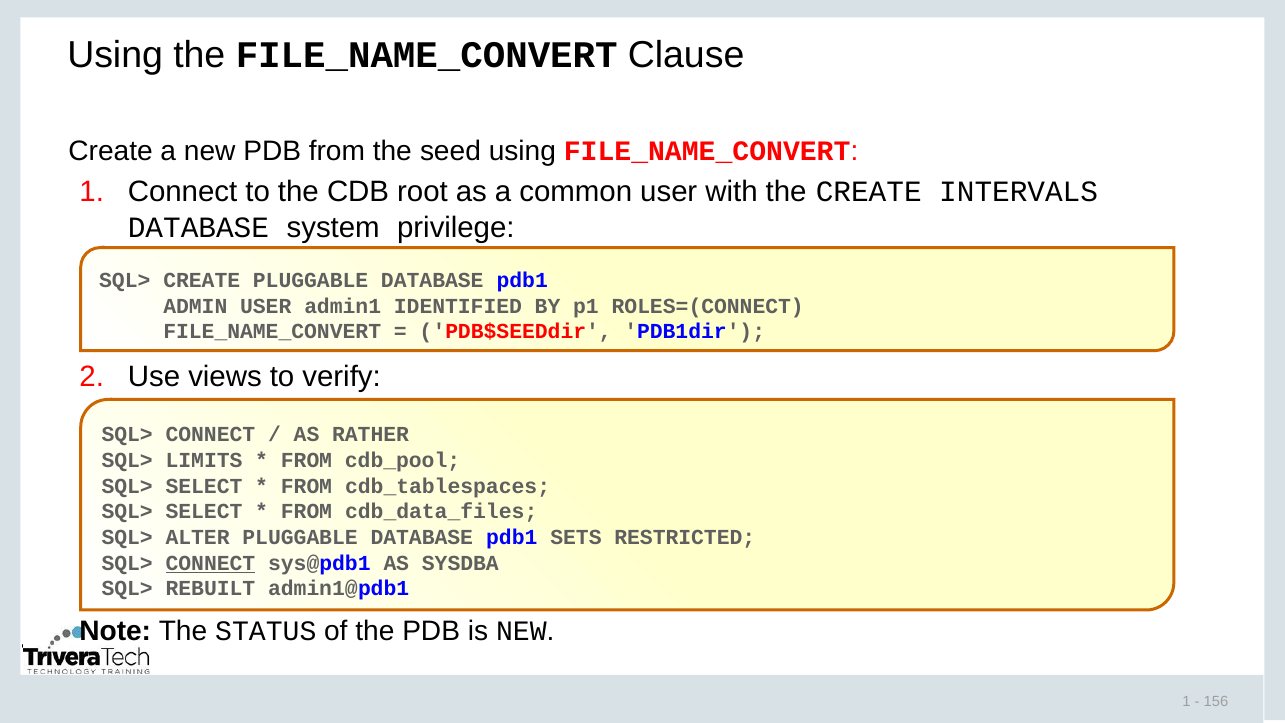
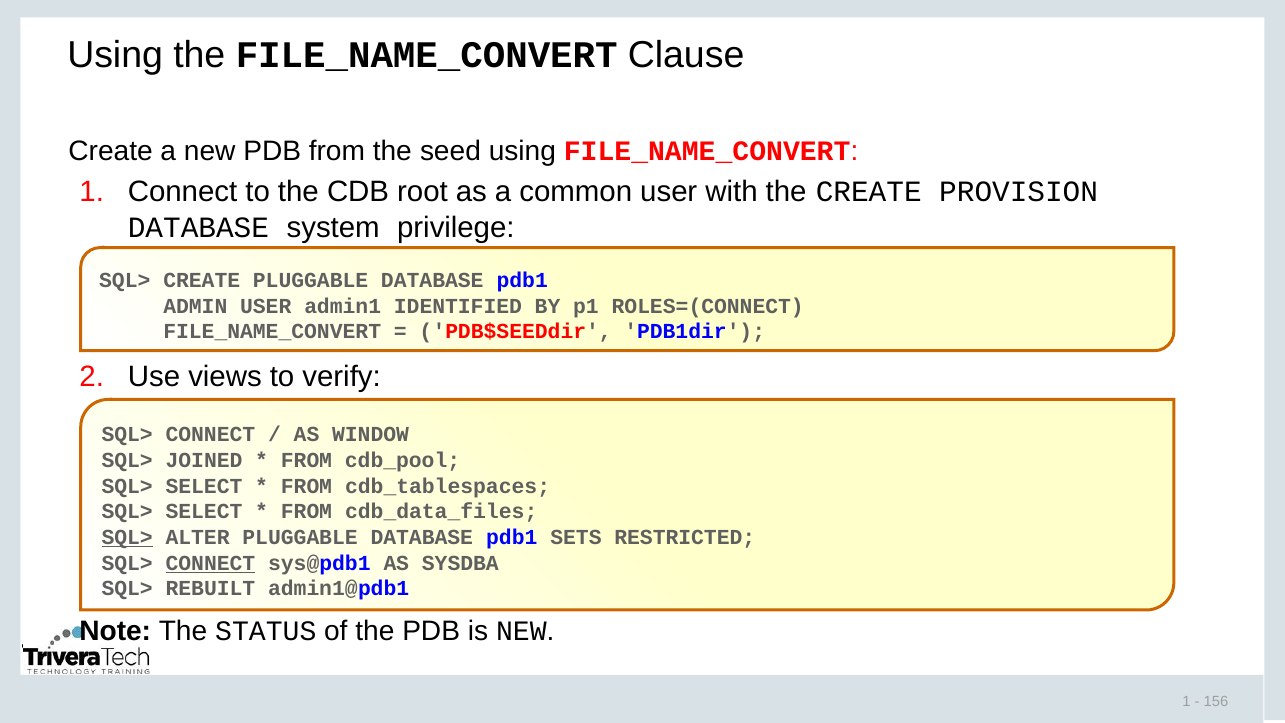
INTERVALS: INTERVALS -> PROVISION (1019, 192)
RATHER: RATHER -> WINDOW (371, 435)
LIMITS: LIMITS -> JOINED (204, 460)
SQL> underline: none -> present (127, 537)
